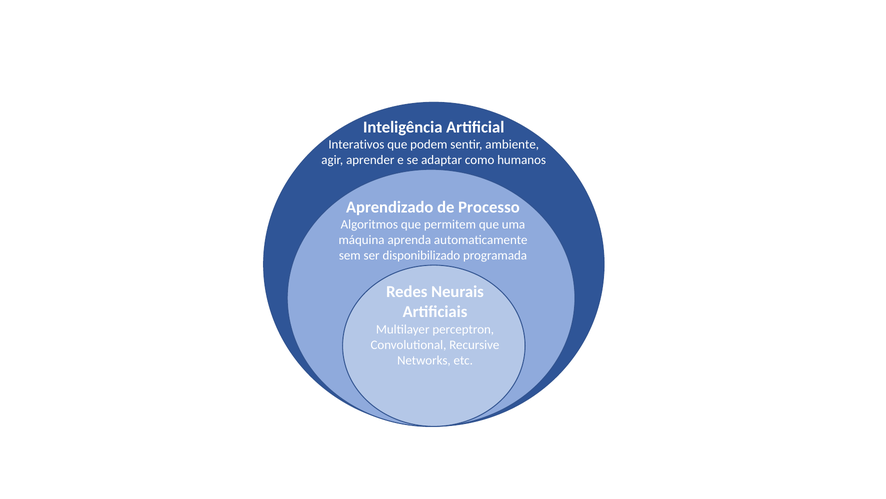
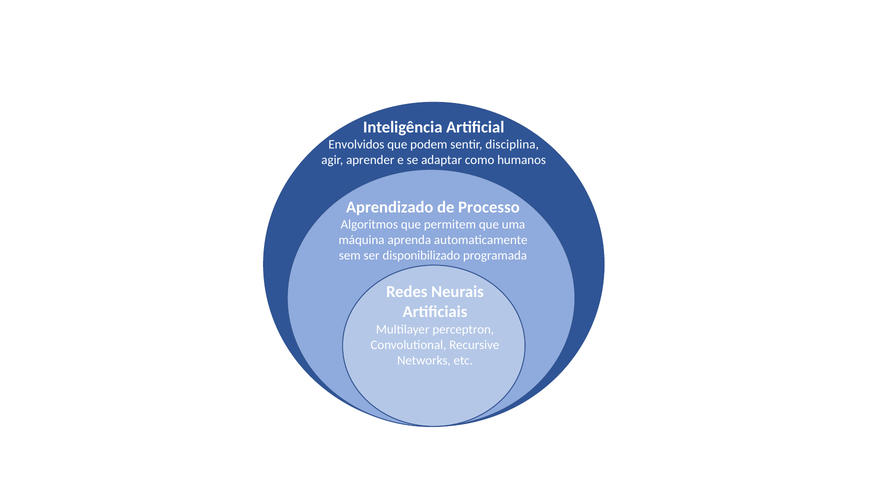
Interativos: Interativos -> Envolvidos (356, 145)
ambiente: ambiente -> disciplina (512, 145)
